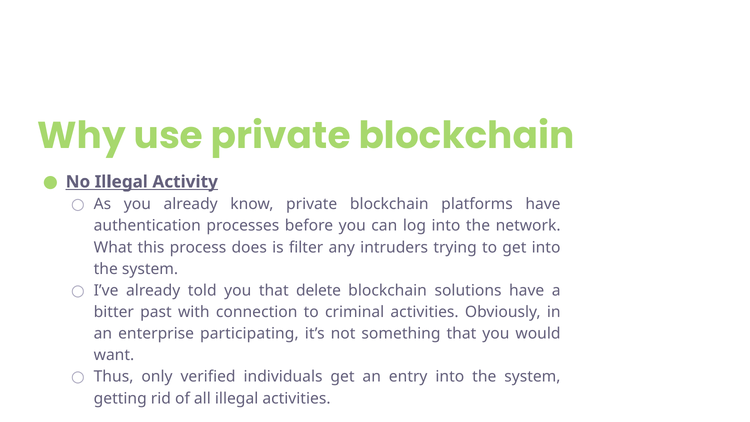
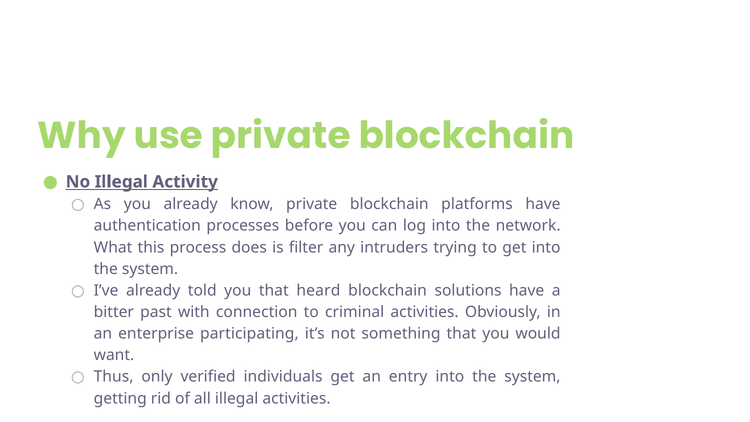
delete: delete -> heard (318, 290)
